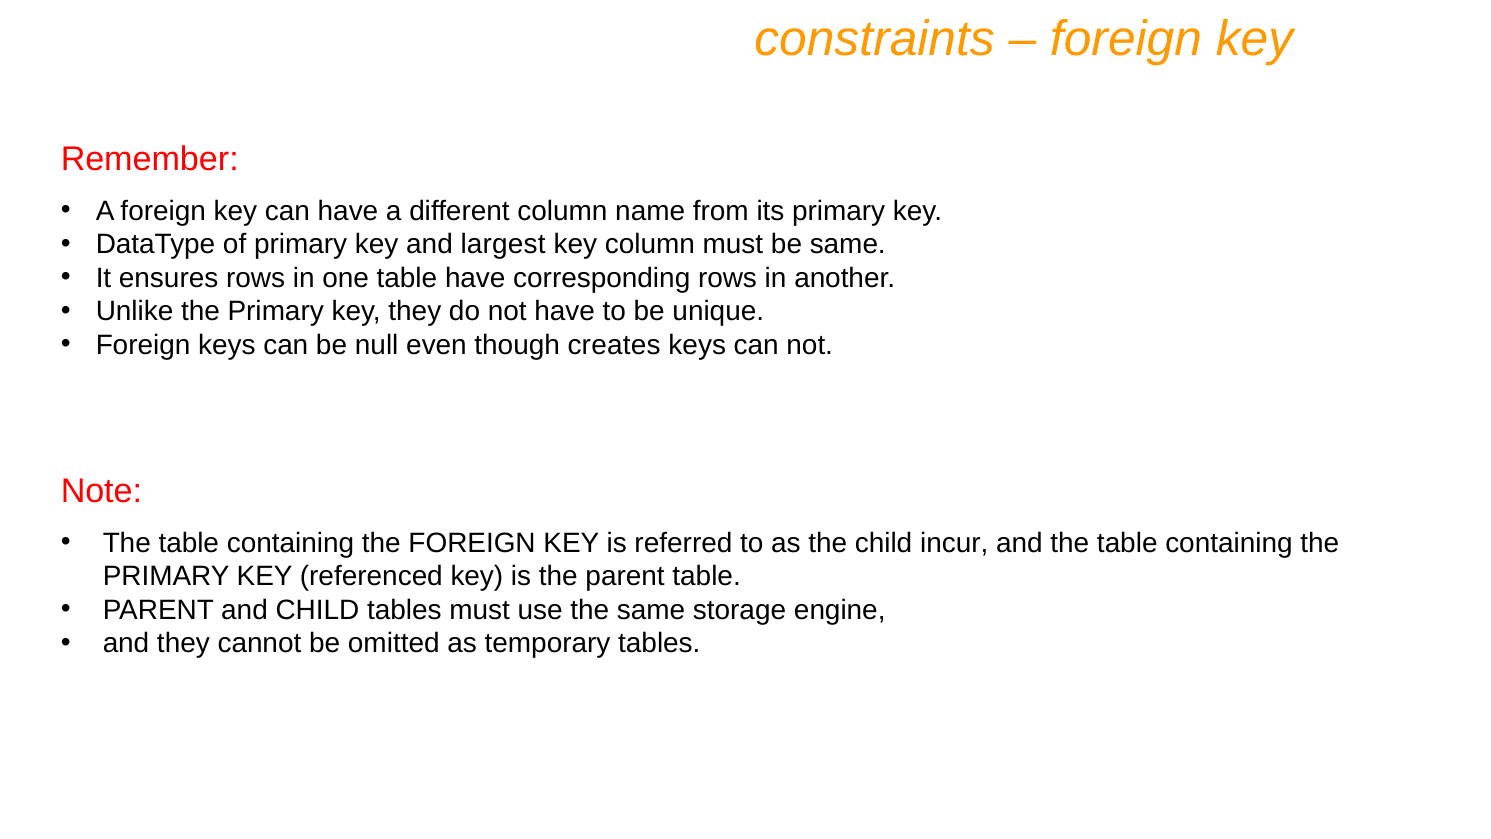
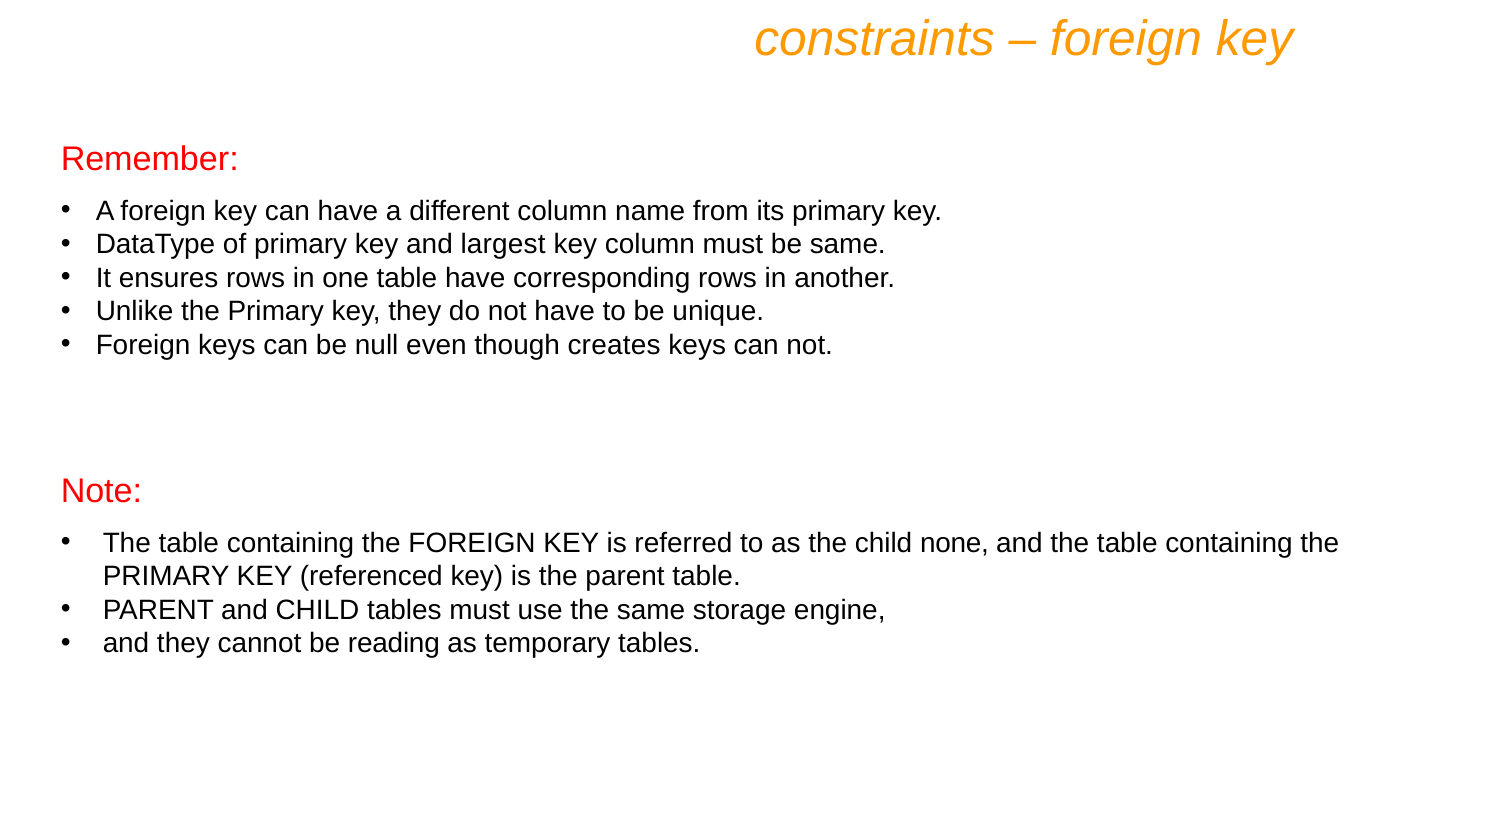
incur: incur -> none (954, 543)
omitted: omitted -> reading (394, 643)
